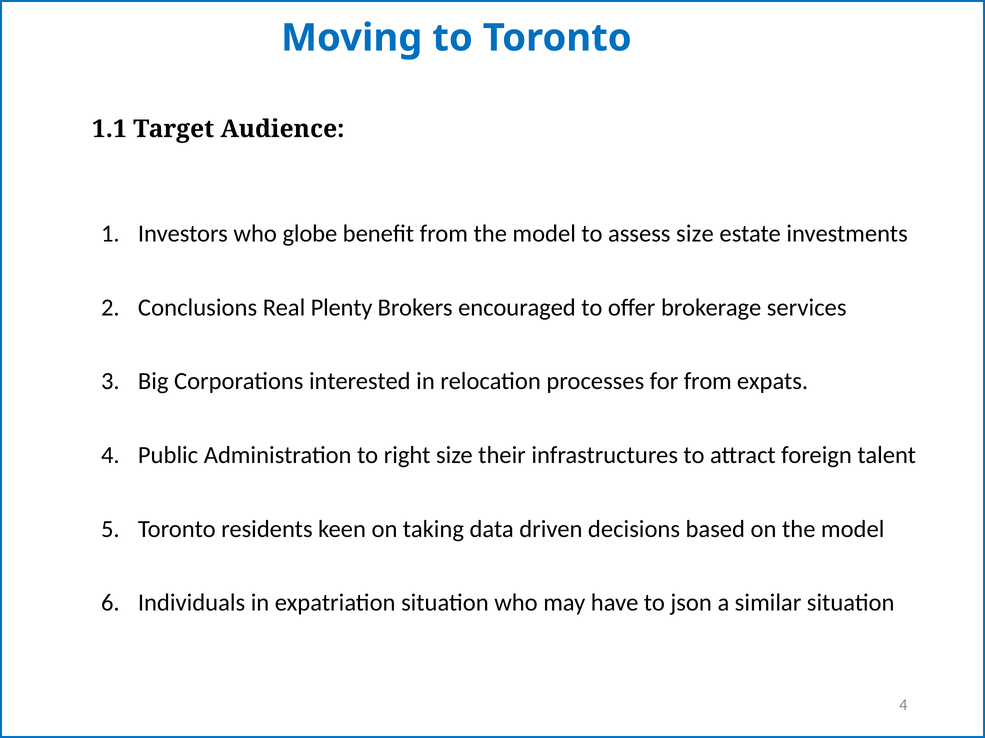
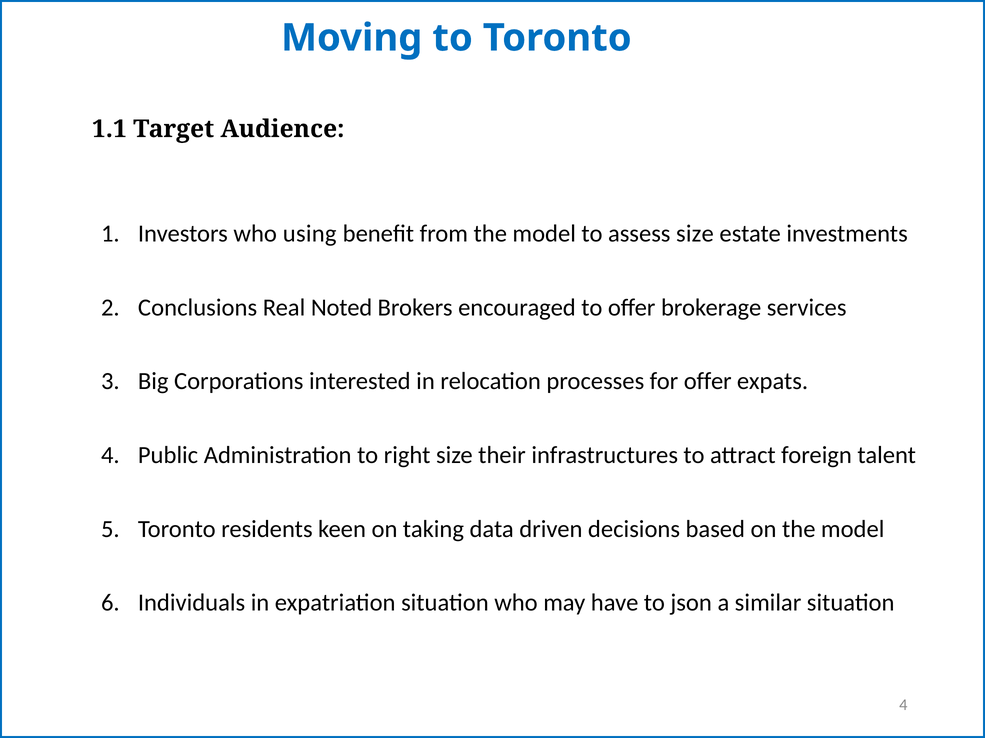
globe: globe -> using (310, 234)
Plenty: Plenty -> Noted (342, 308)
for from: from -> offer (708, 382)
